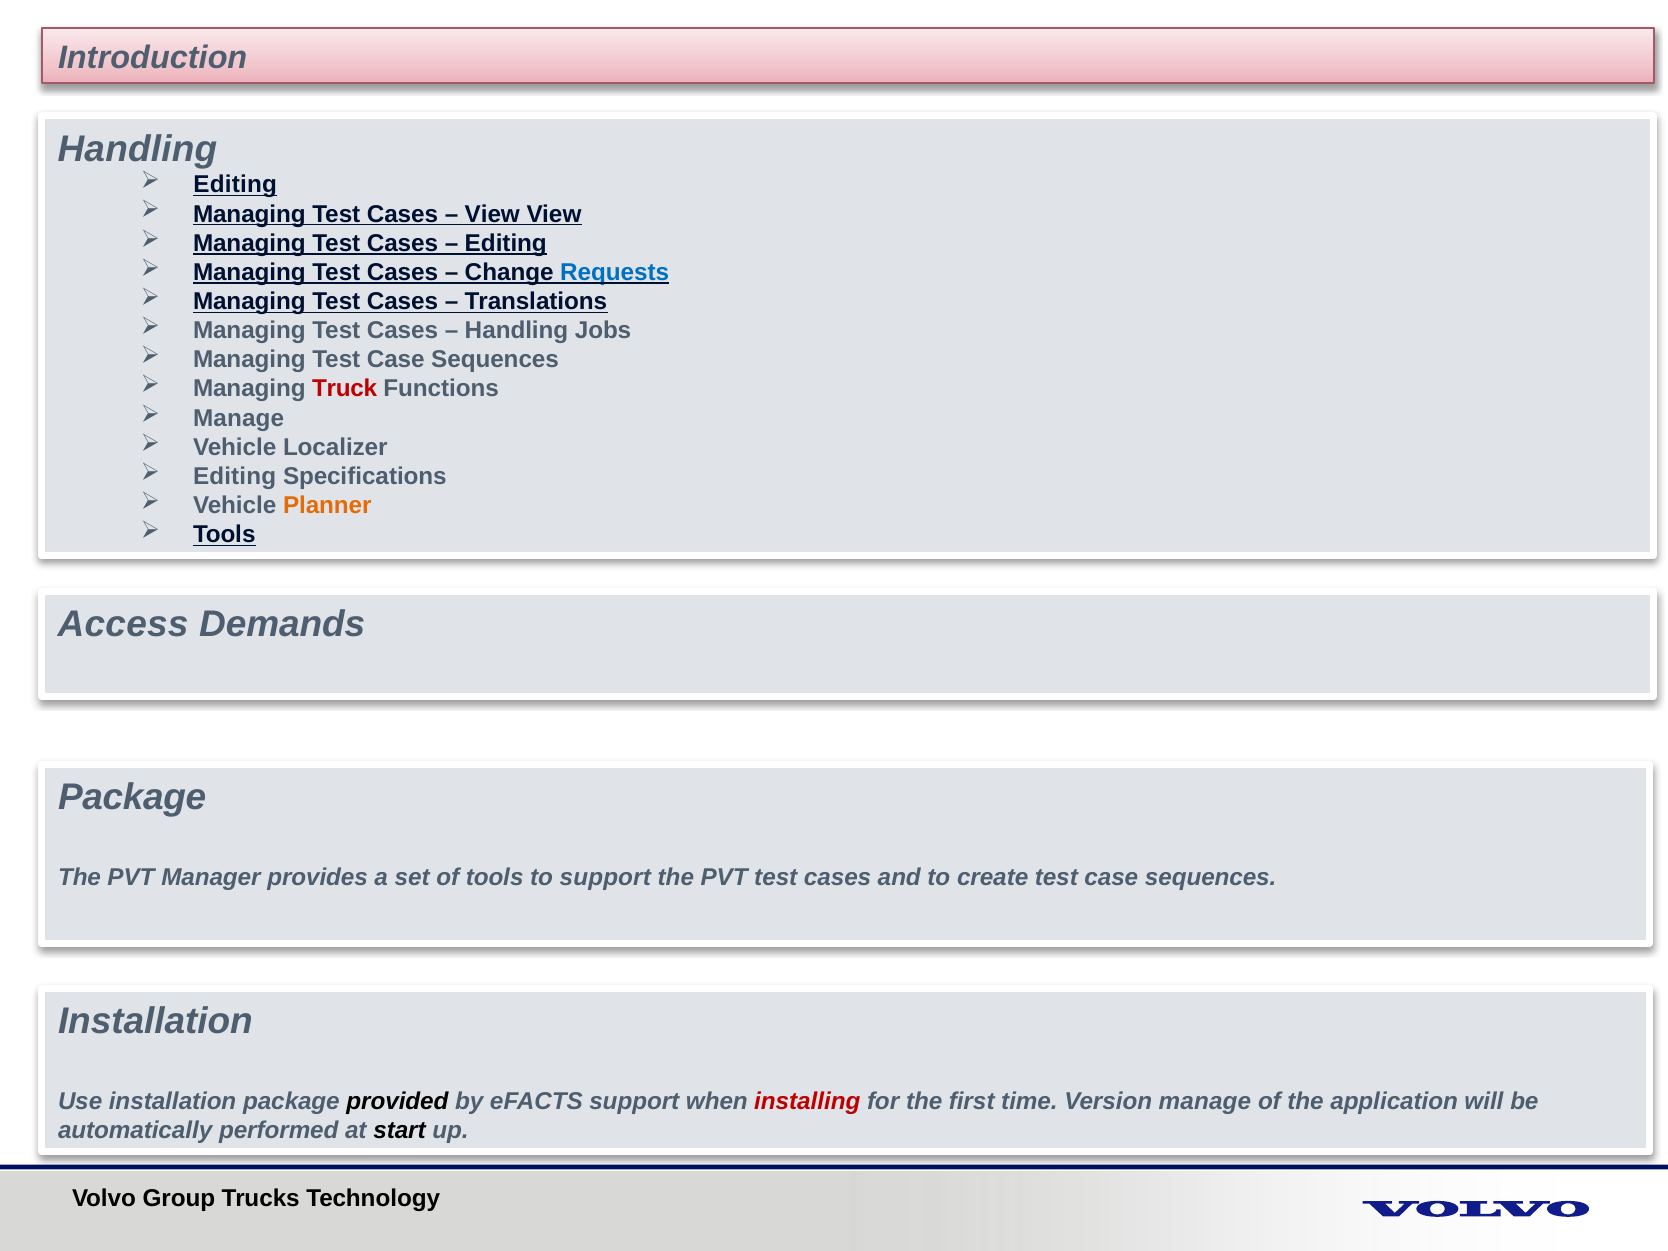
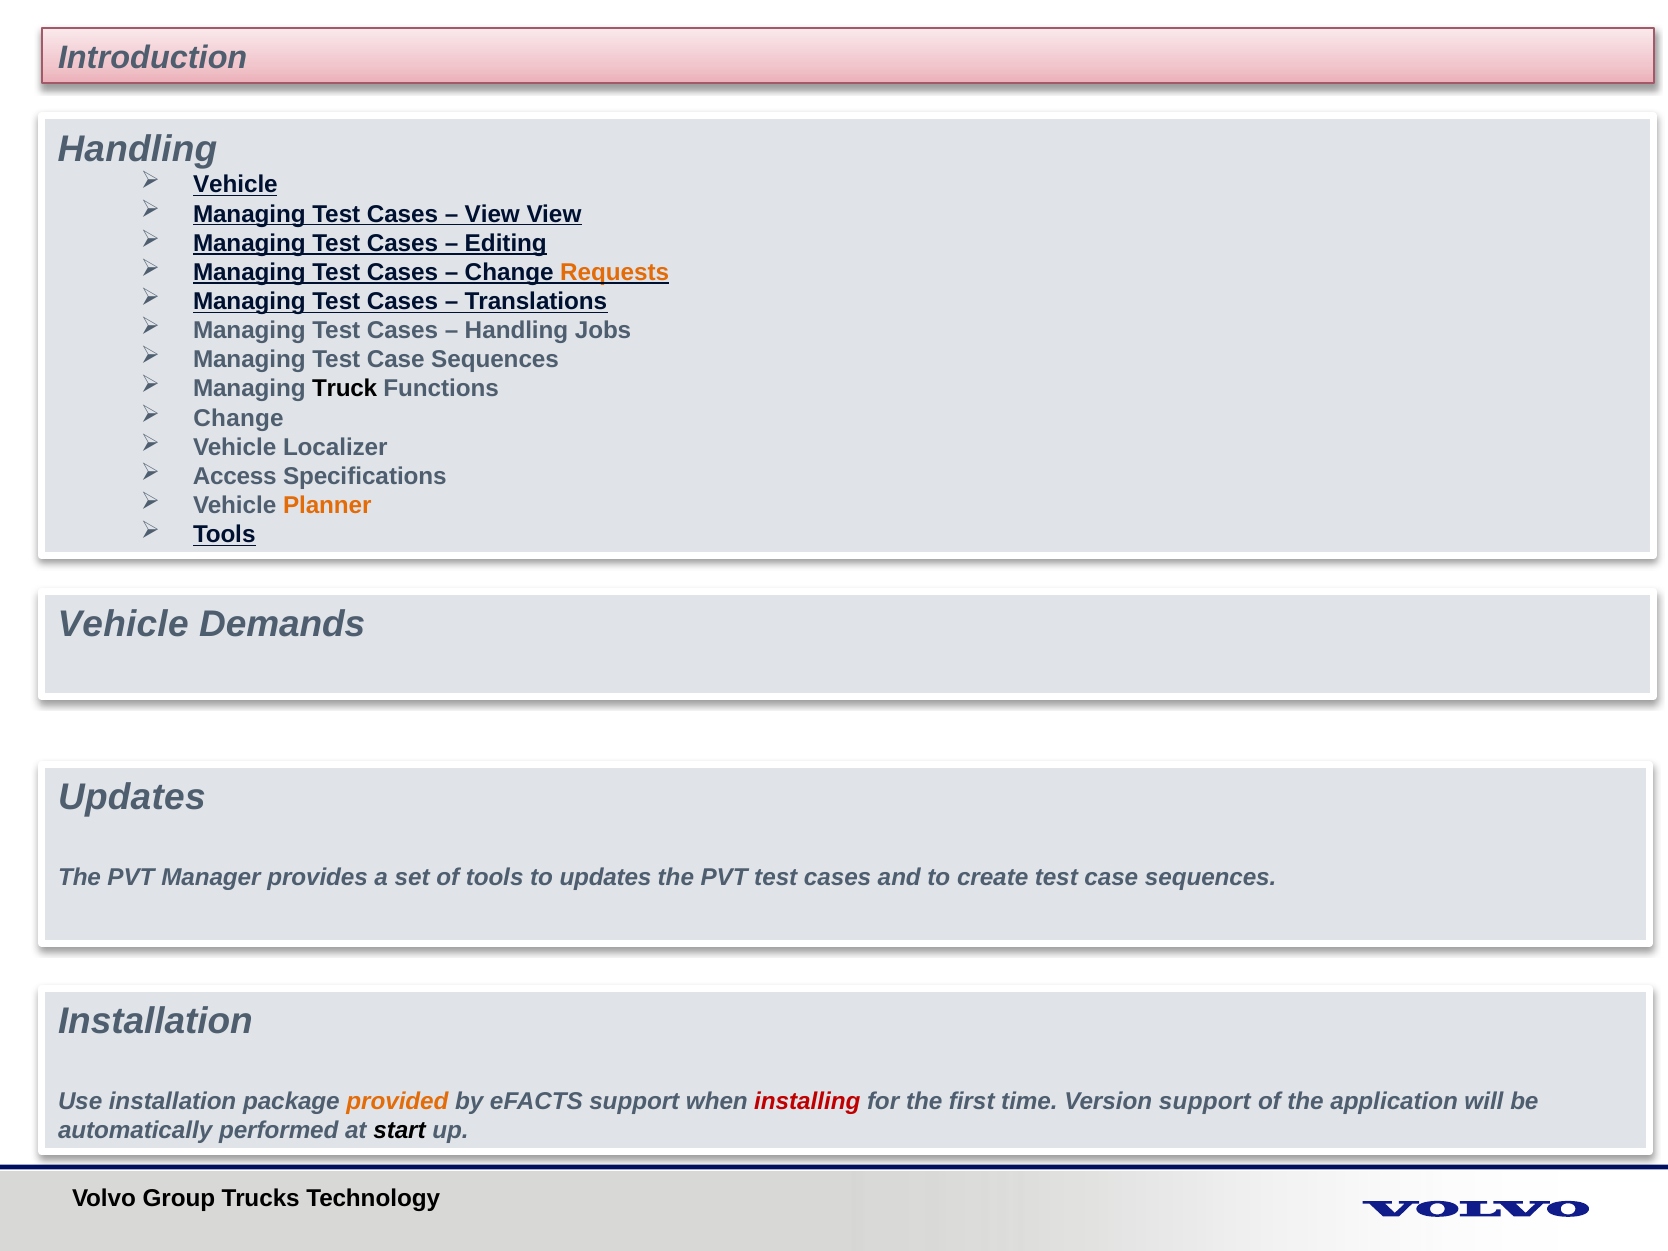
Editing: Editing -> Vehicle (235, 185)
Requests colour: blue -> orange (615, 272)
Truck colour: red -> black (345, 389)
Manage: Manage -> Change (239, 418)
Editing: Editing -> Access (235, 476)
Access: Access -> Vehicle (123, 624)
Package: Package -> Updates (132, 798)
to support: support -> updates (605, 878)
provided colour: black -> orange (397, 1102)
Version manage: manage -> support (1205, 1102)
